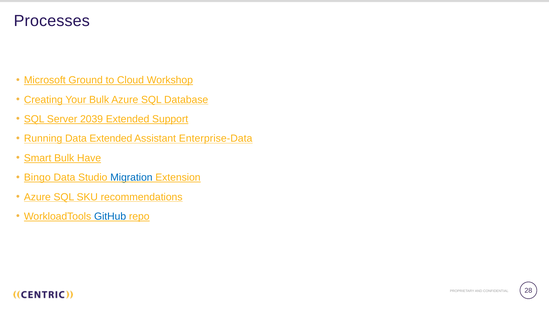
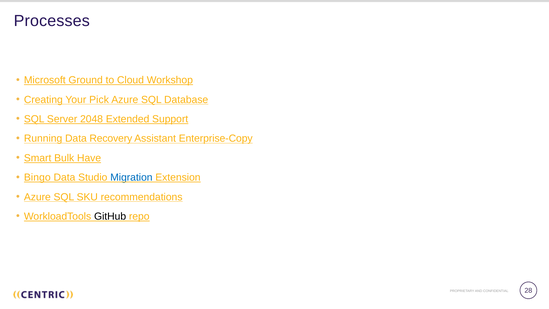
Your Bulk: Bulk -> Pick (99, 100)
2039: 2039 -> 2048 (92, 119)
Data Extended: Extended -> Recovery (111, 138)
Enterprise-Data: Enterprise-Data -> Enterprise-Copy (216, 138)
GitHub colour: blue -> black (110, 216)
